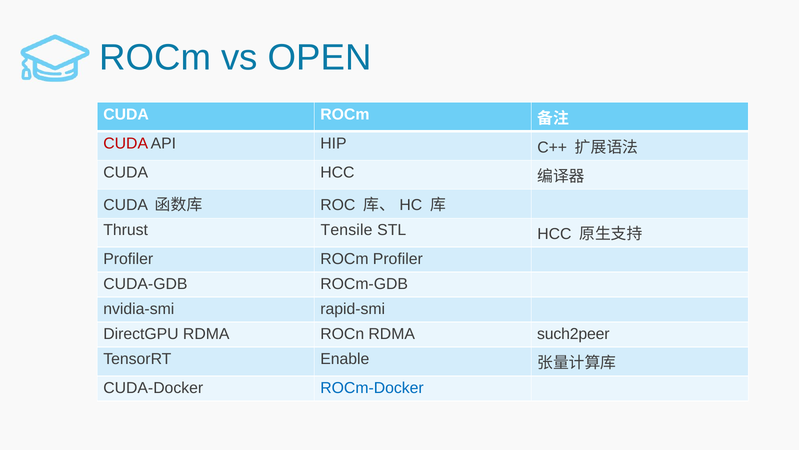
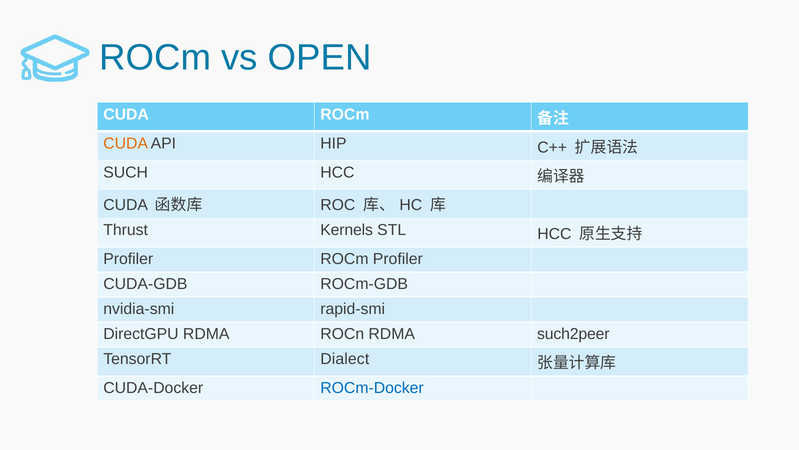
CUDA colour: red -> orange (126, 143)
CUDA: CUDA -> SUCH (126, 172)
Tensile: Tensile -> Kernels (347, 230)
Enable: Enable -> Dialect (345, 359)
